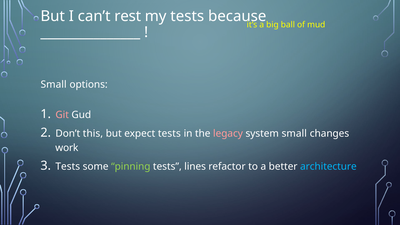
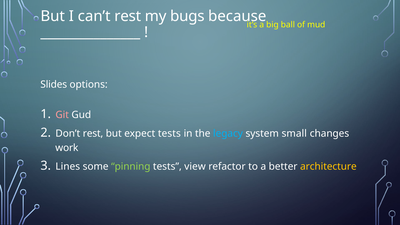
my tests: tests -> bugs (187, 16)
Small: Small -> Slides (54, 84)
Don’t this: this -> rest (93, 134)
legacy colour: pink -> light blue (228, 134)
Tests: Tests -> Lines (68, 167)
lines: lines -> view (195, 167)
architecture colour: light blue -> yellow (328, 167)
